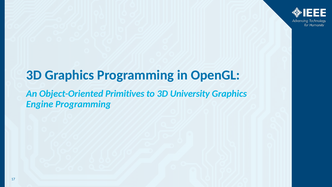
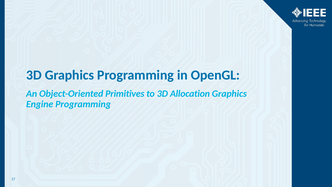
University: University -> Allocation (190, 94)
